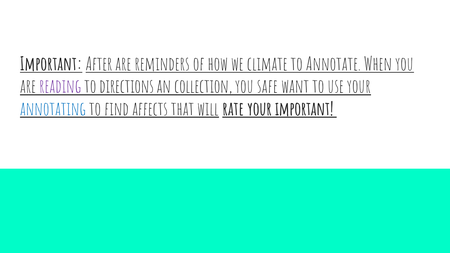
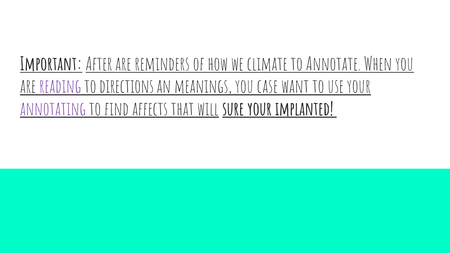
collection: collection -> meanings (203, 87)
safe: safe -> case (267, 87)
annotating colour: blue -> purple (53, 109)
rate: rate -> sure (233, 109)
your important: important -> implanted (304, 109)
